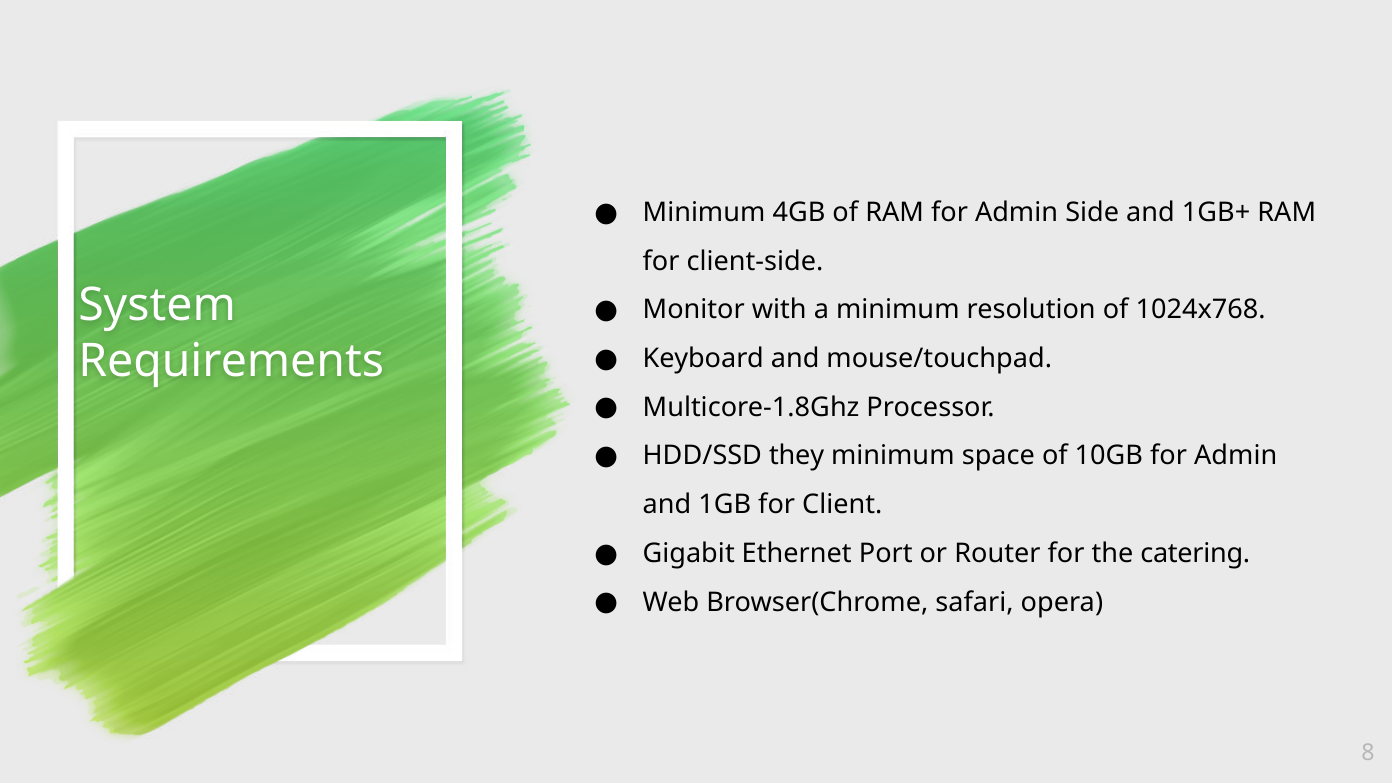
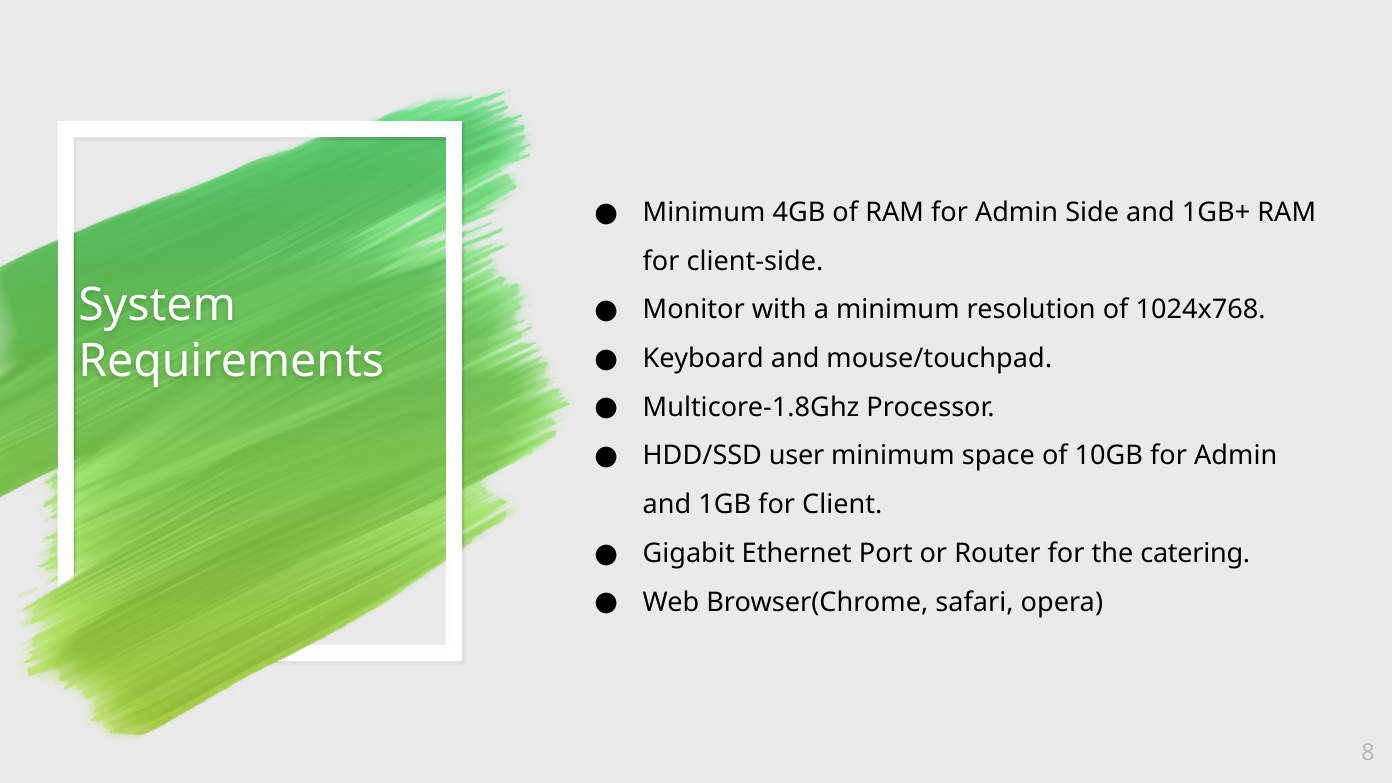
they: they -> user (797, 456)
